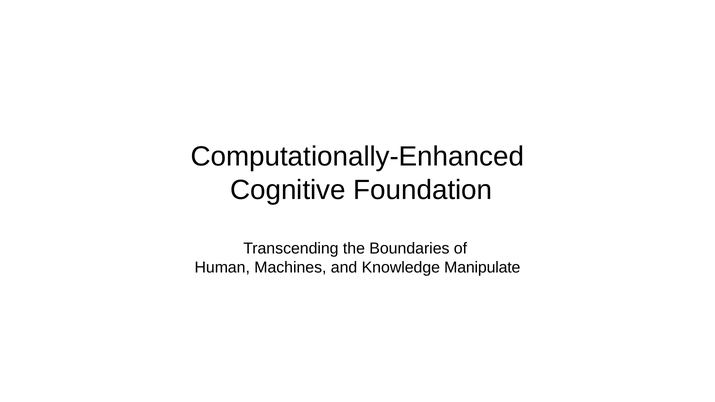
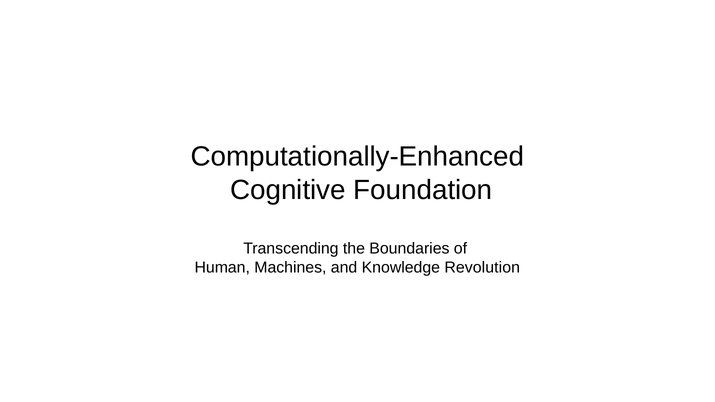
Manipulate: Manipulate -> Revolution (482, 268)
